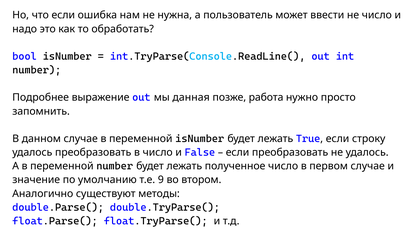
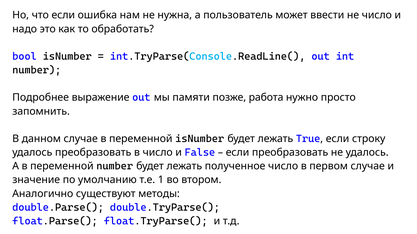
данная: данная -> памяти (191, 98)
9: 9 -> 1 (161, 180)
